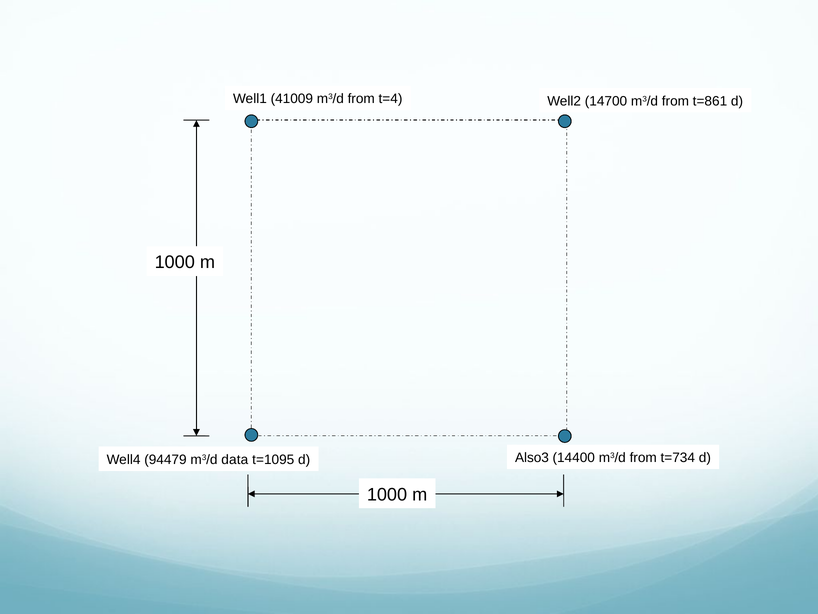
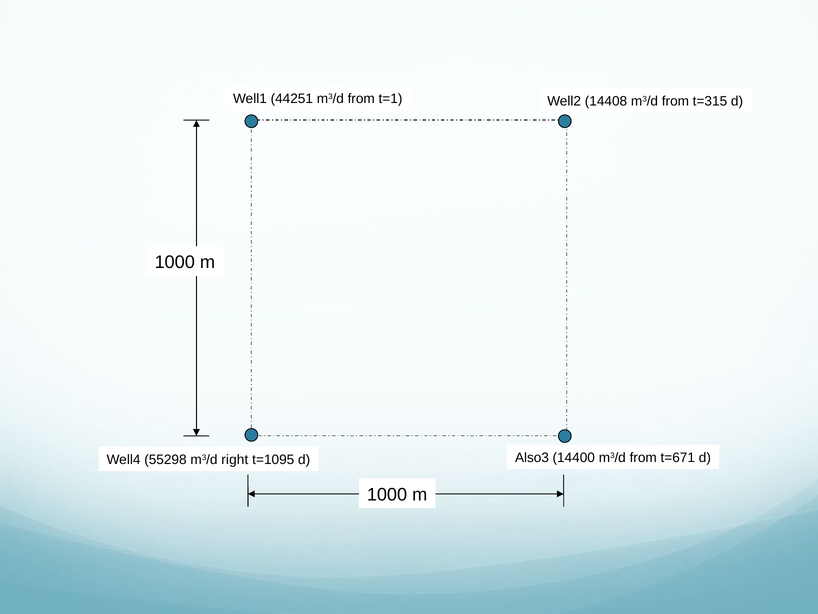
41009: 41009 -> 44251 (292, 99)
t=4: t=4 -> t=1 (391, 99)
14700: 14700 -> 14408 (606, 101)
t=861: t=861 -> t=315 (710, 101)
t=734: t=734 -> t=671 (678, 457)
94479: 94479 -> 55298 (165, 459)
data: data -> right (235, 459)
